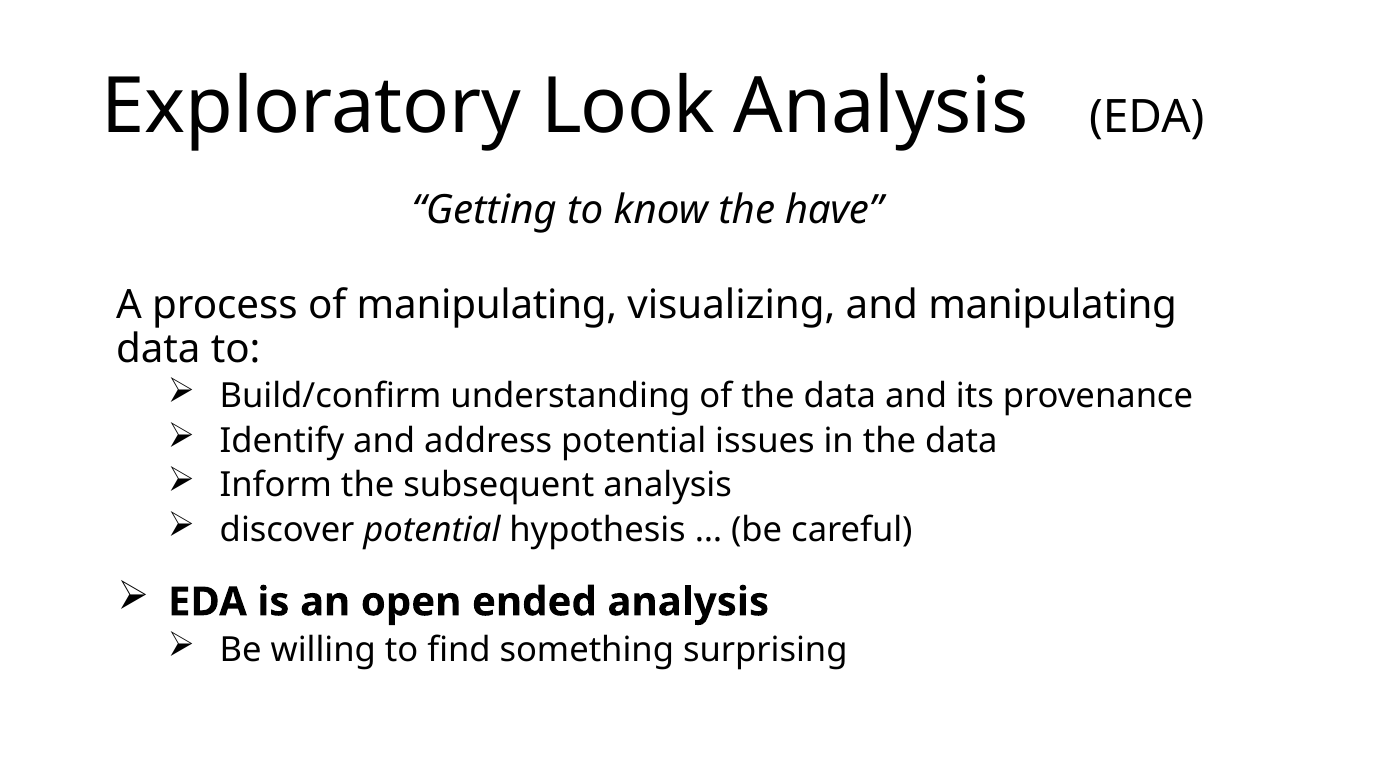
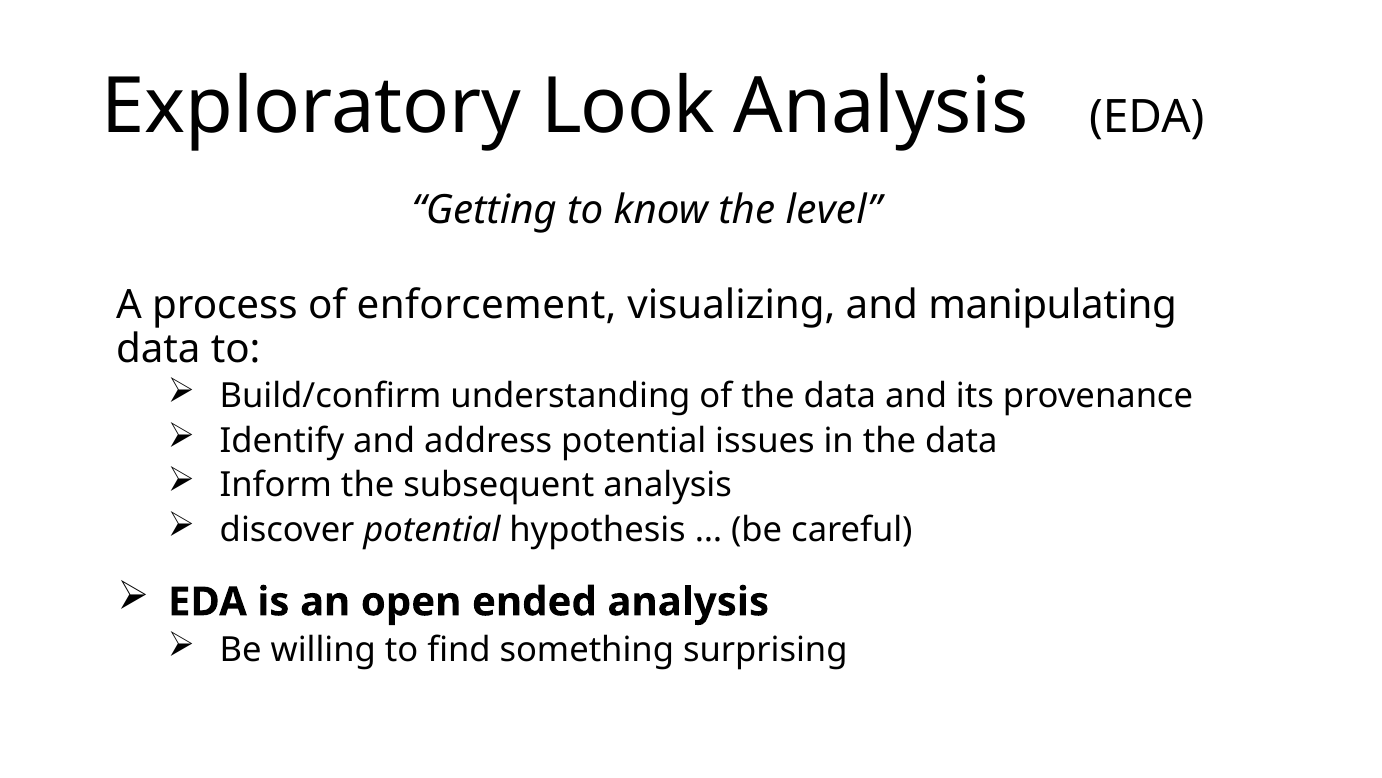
have: have -> level (834, 210)
of manipulating: manipulating -> enforcement (487, 305)
